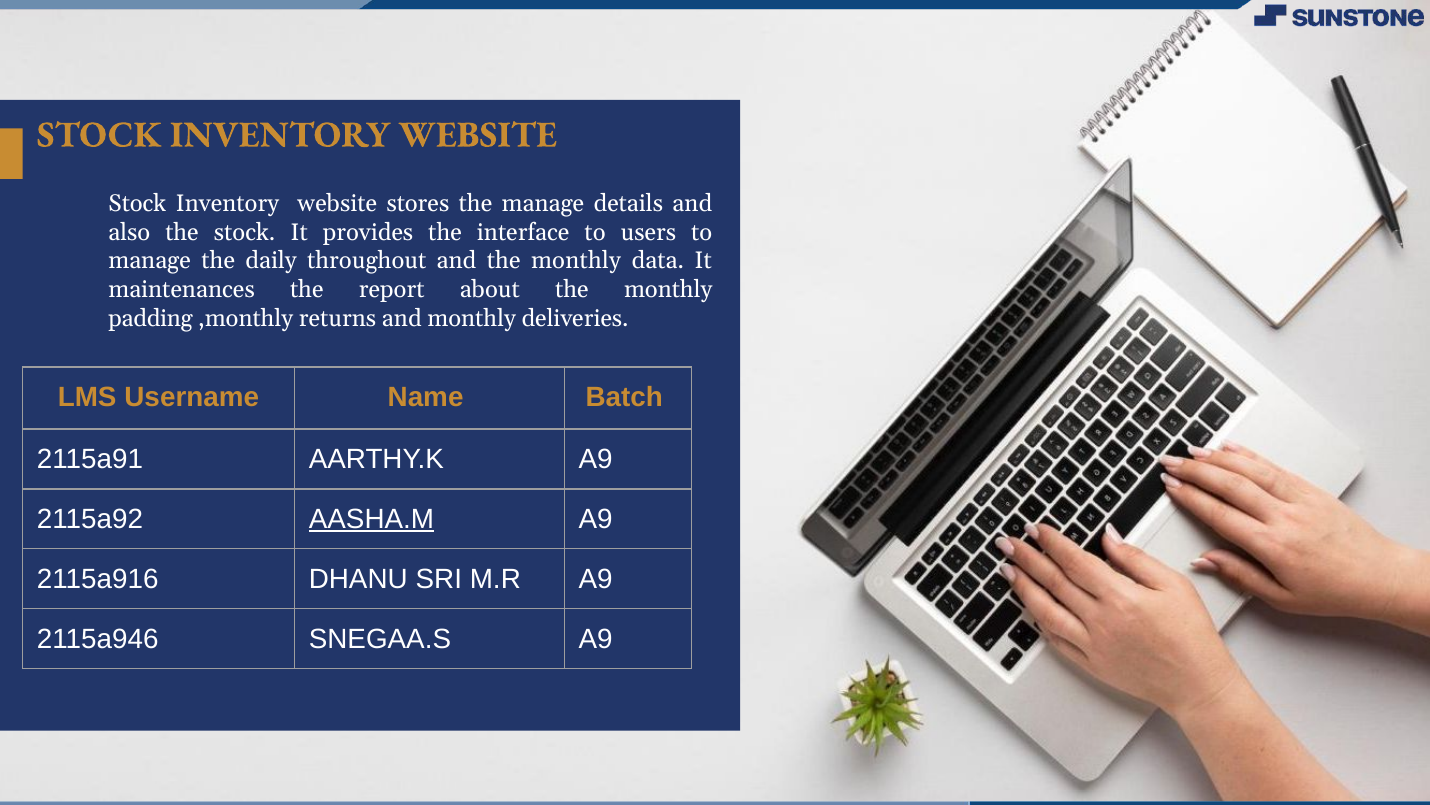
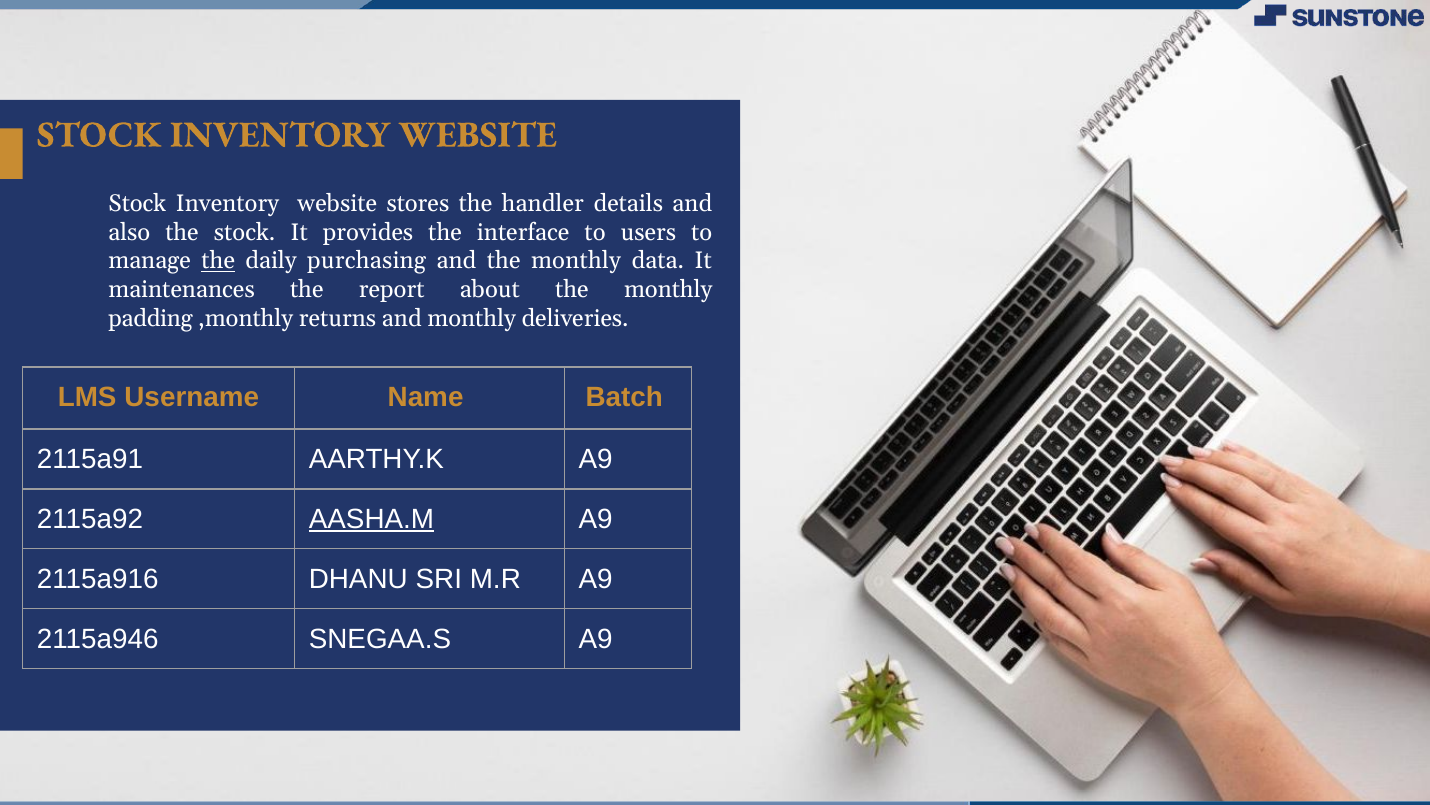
the manage: manage -> handler (543, 204)
the underline: none -> present (218, 261)
throughout: throughout -> purchasing (367, 261)
